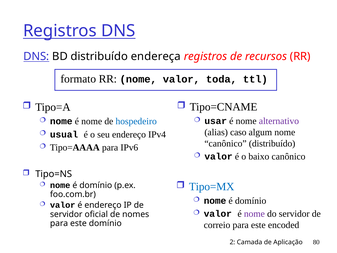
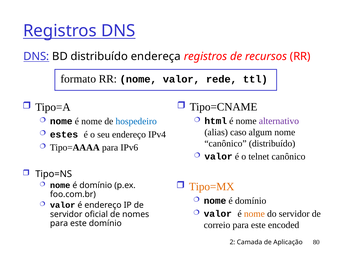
toda: toda -> rede (221, 79)
usar: usar -> html (216, 121)
usual: usual -> estes (64, 134)
baixo: baixo -> telnet (259, 156)
Tipo=MX colour: blue -> orange (212, 186)
nome colour: purple -> orange (254, 214)
